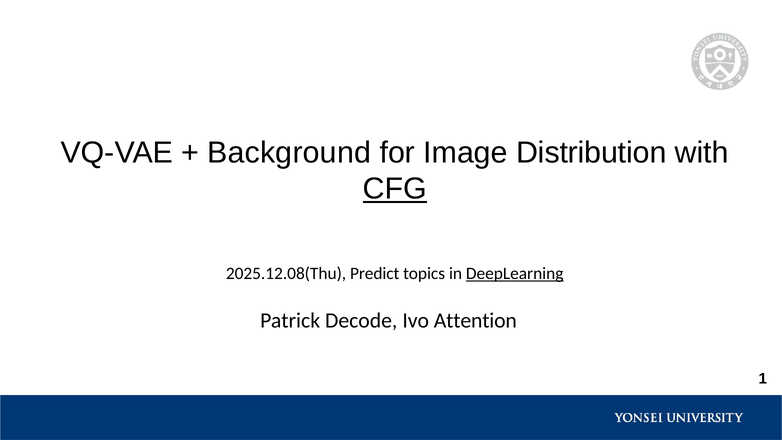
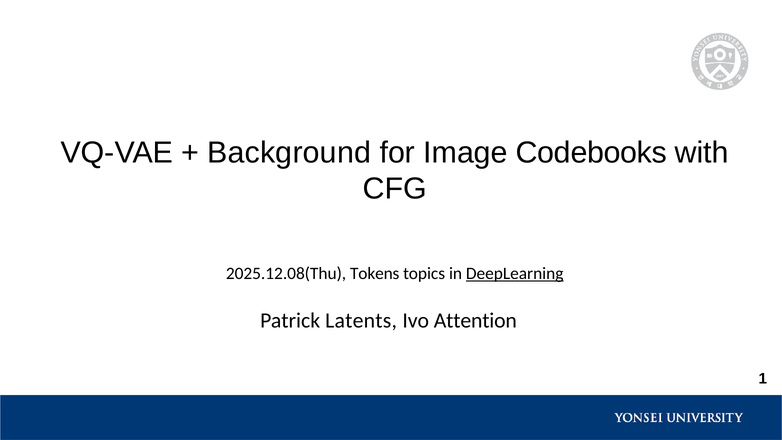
Distribution: Distribution -> Codebooks (591, 152)
CFG underline: present -> none (395, 189)
Predict: Predict -> Tokens (375, 274)
Decode: Decode -> Latents (361, 321)
